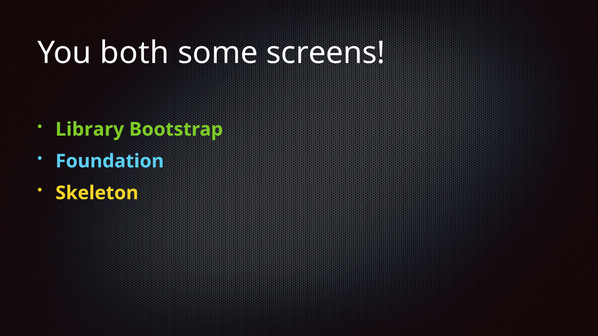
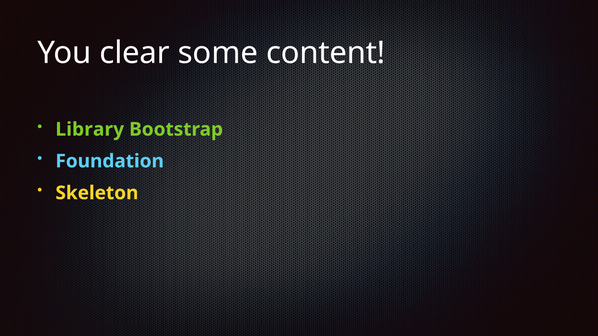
both: both -> clear (135, 53)
screens: screens -> content (326, 53)
